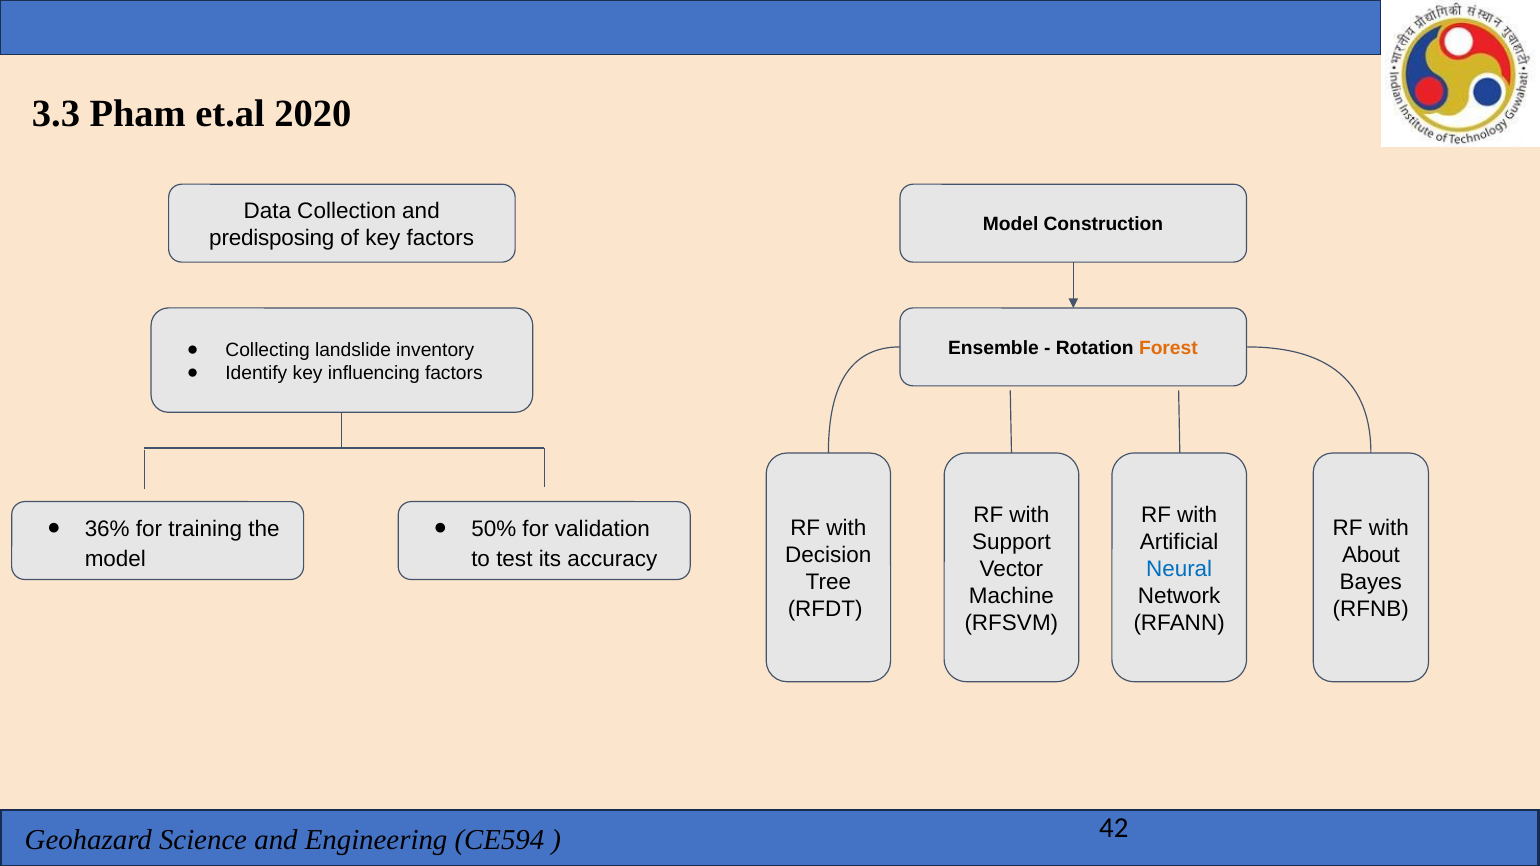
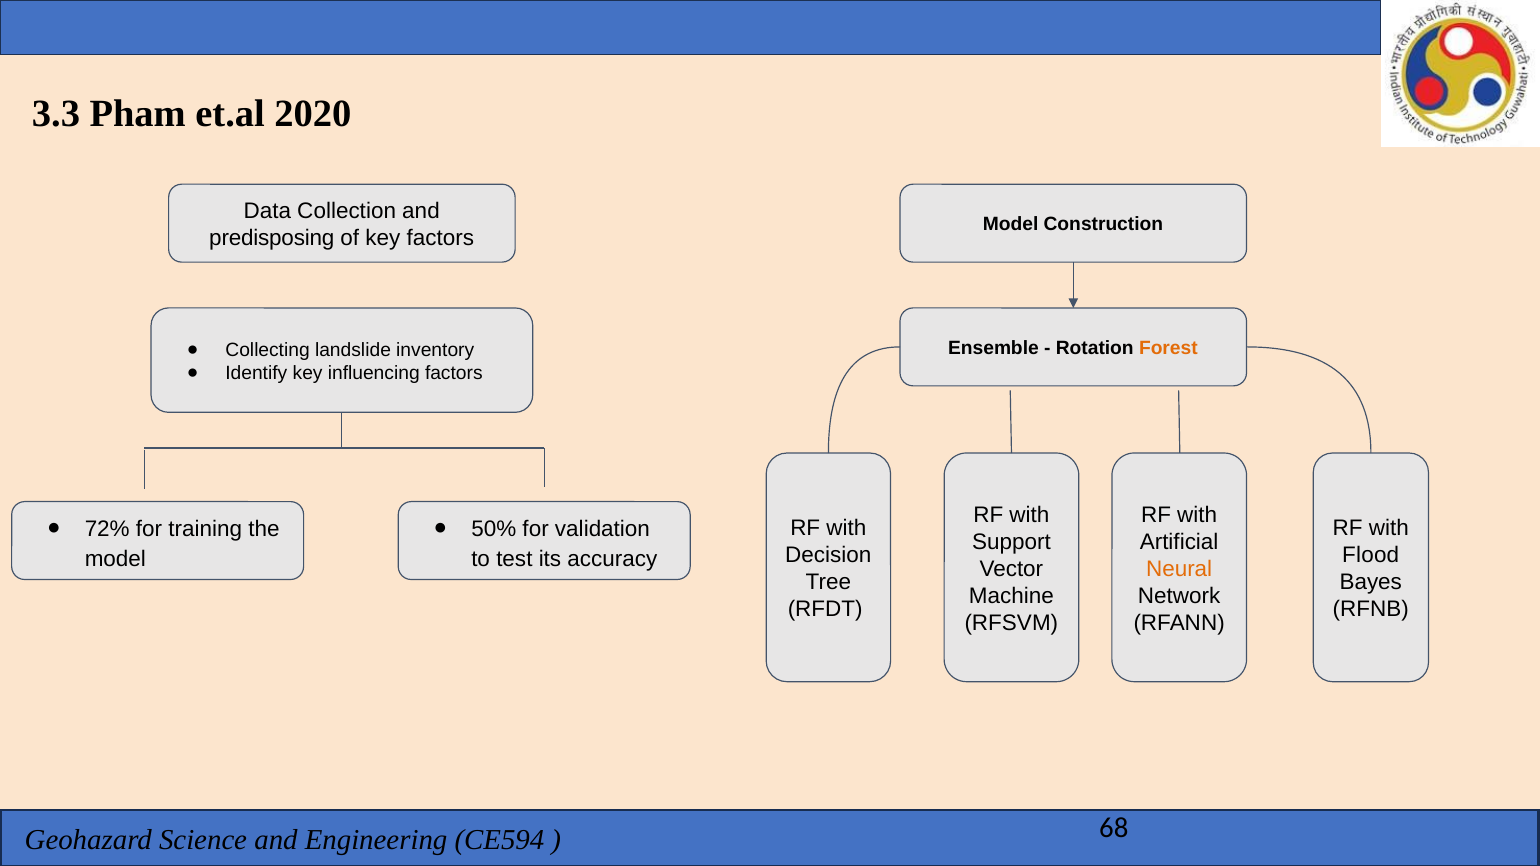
36%: 36% -> 72% (107, 529)
About: About -> Flood (1371, 556)
Neural colour: blue -> orange (1179, 569)
42: 42 -> 68 (1114, 828)
